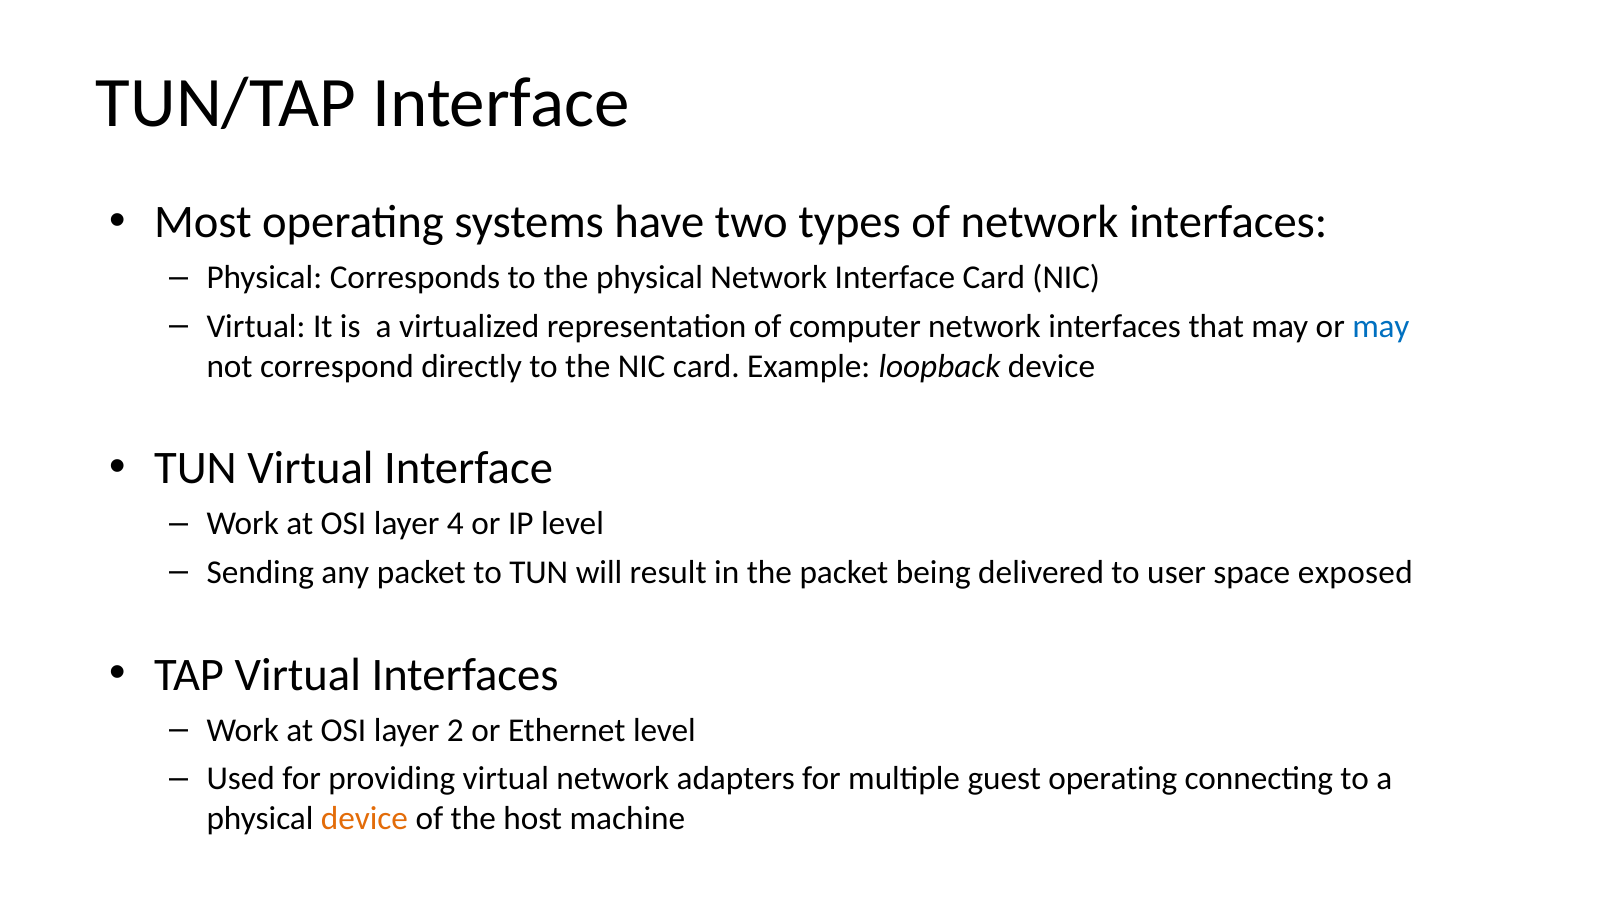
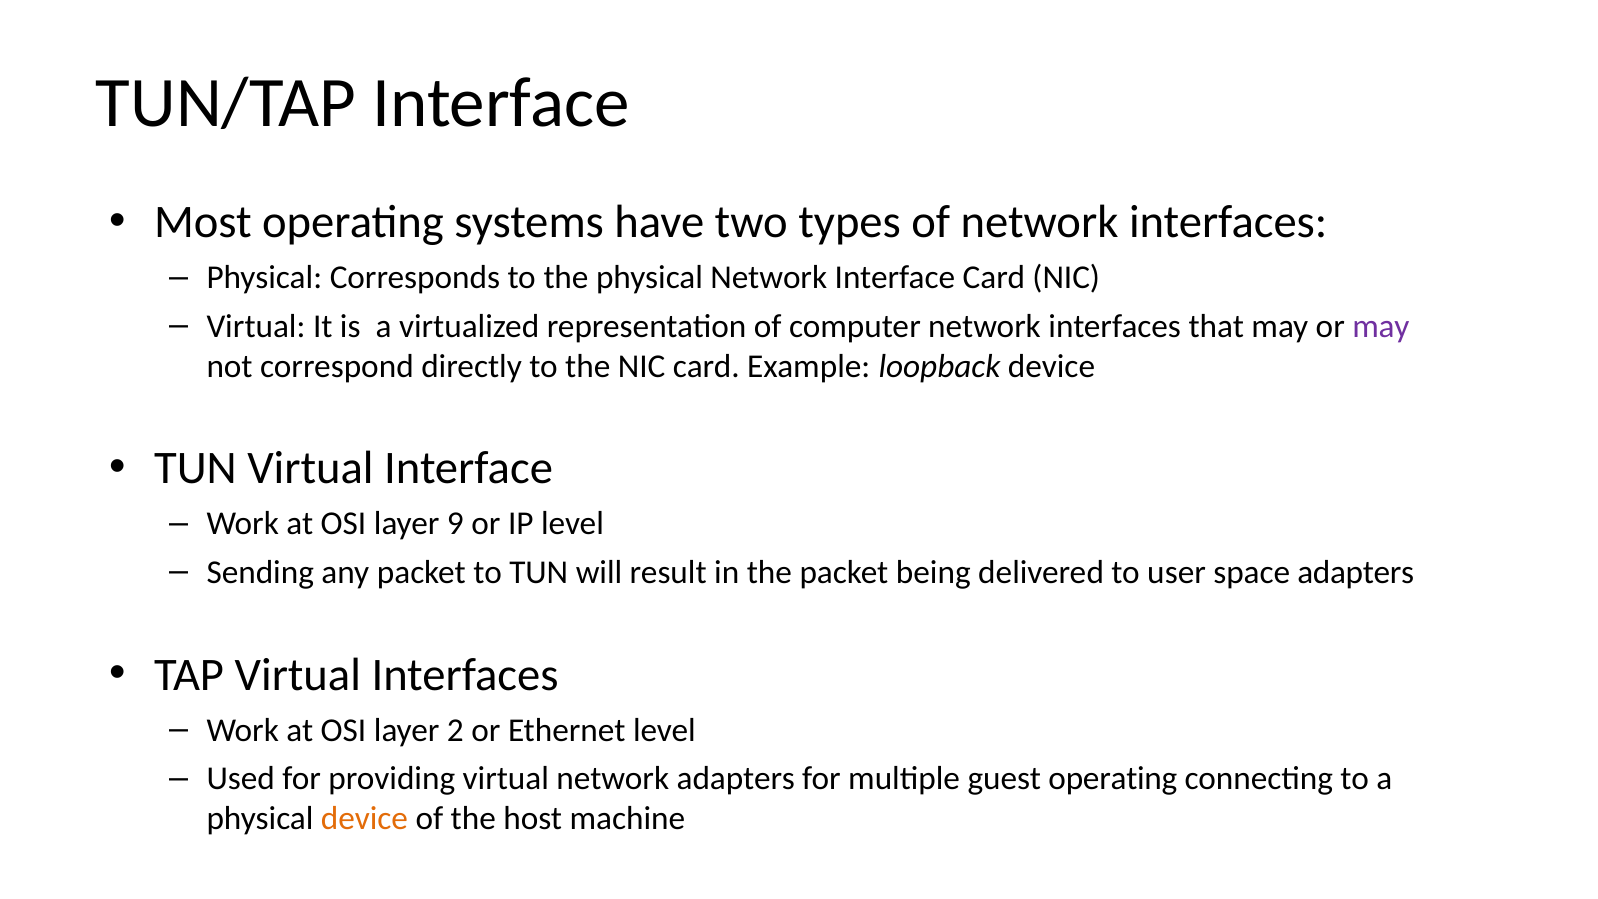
may colour: blue -> purple (1381, 326)
4: 4 -> 9 (455, 524)
space exposed: exposed -> adapters (1356, 572)
